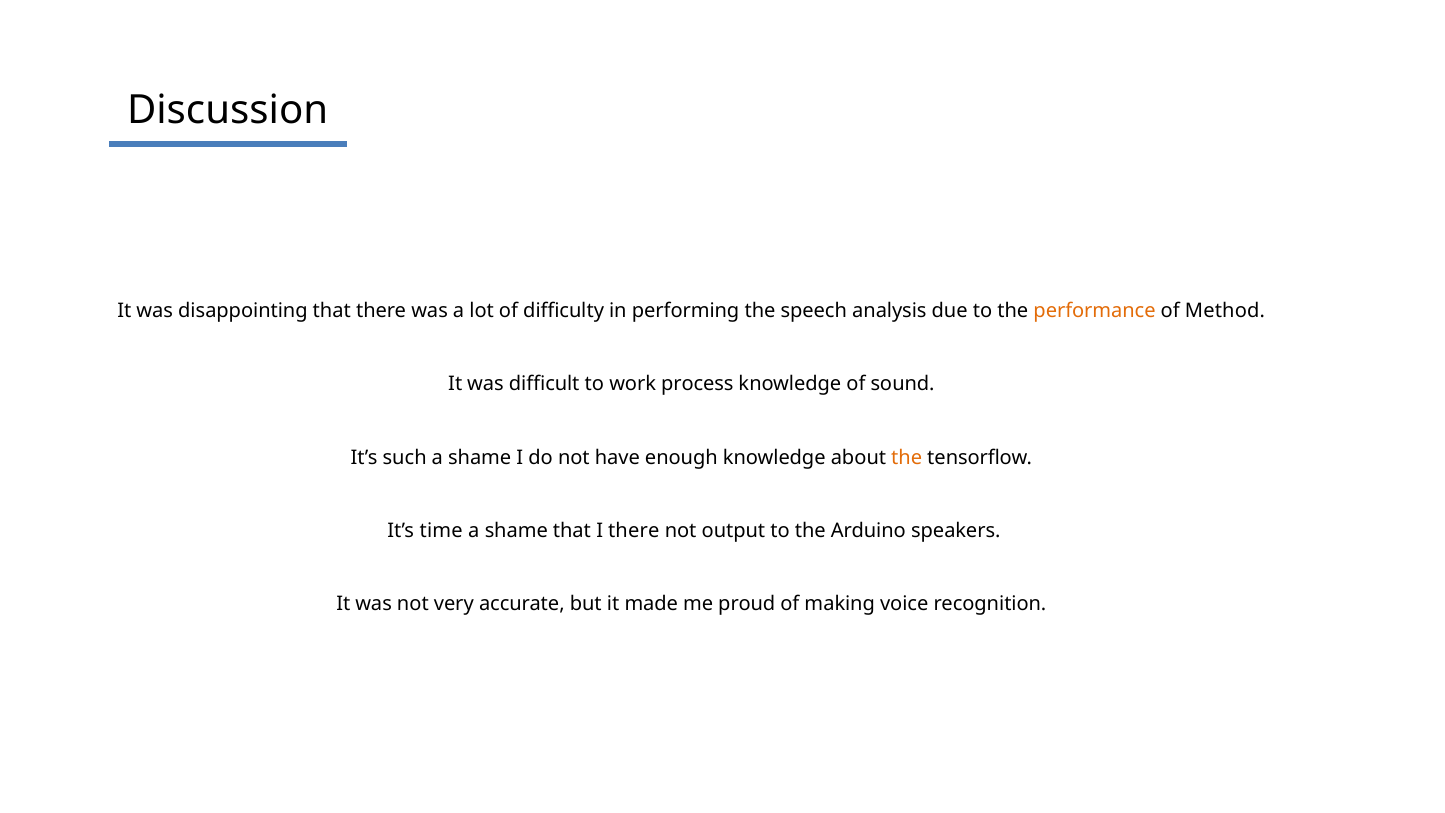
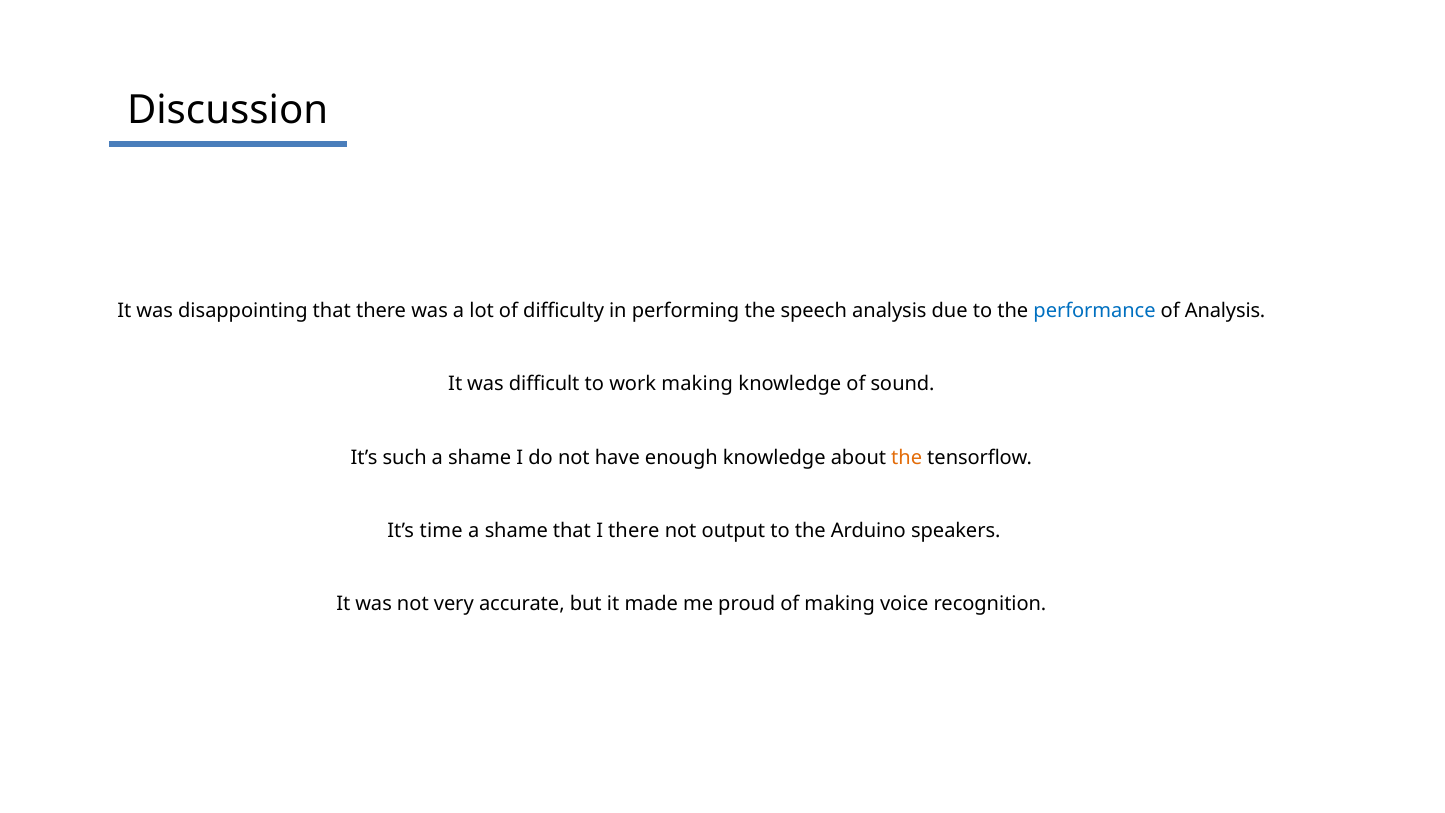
performance colour: orange -> blue (1095, 311)
of Method: Method -> Analysis (1225, 311)
work process: process -> making (697, 384)
